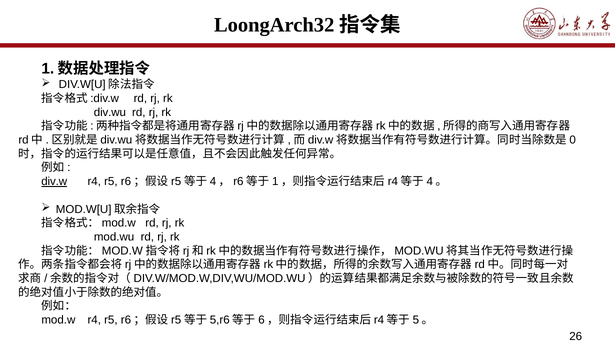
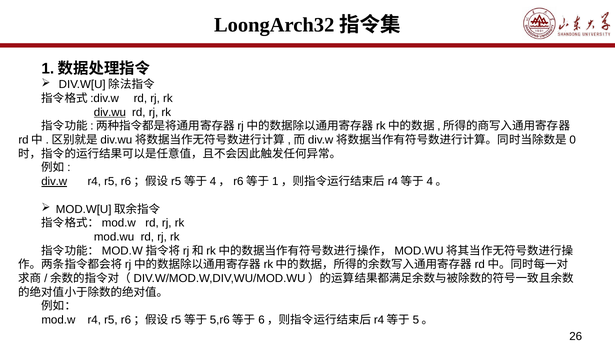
div.wu underline: none -> present (110, 112)
